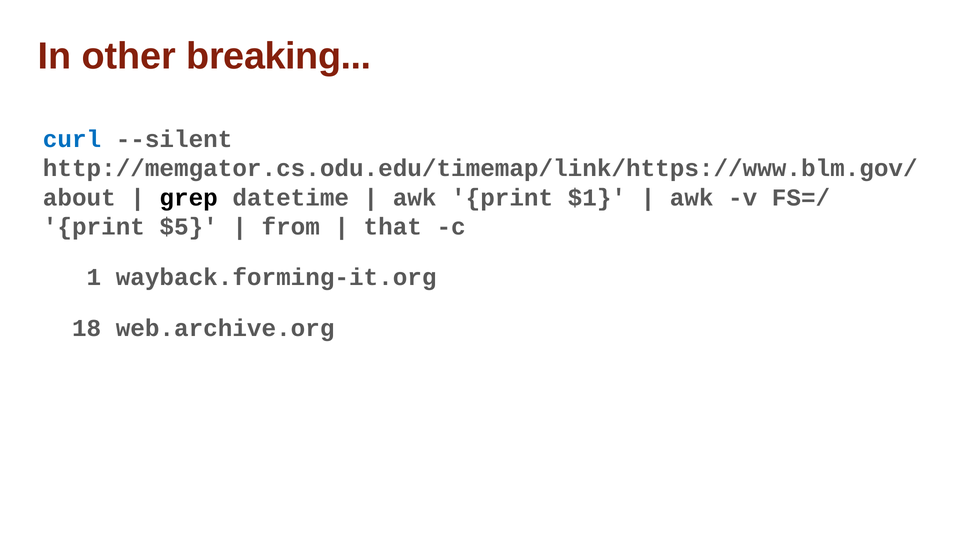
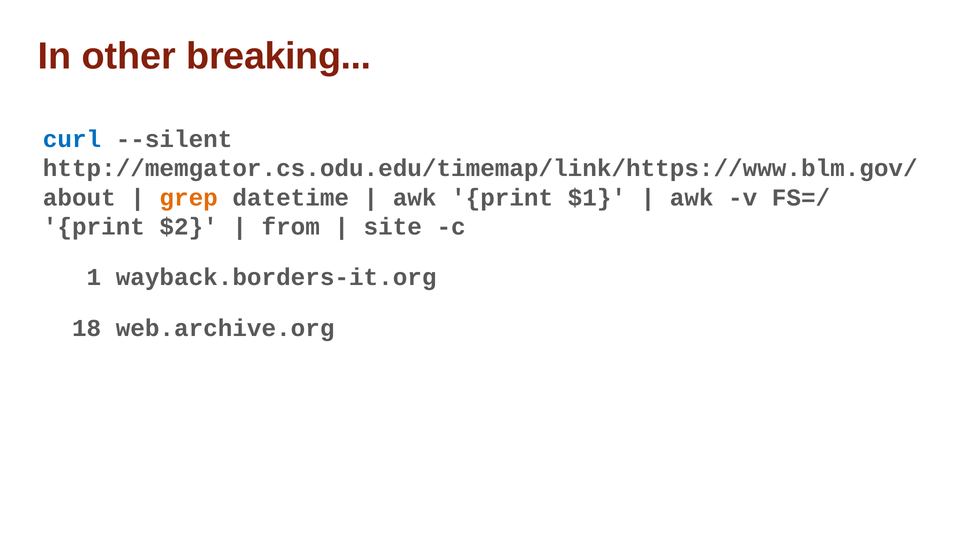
grep colour: black -> orange (189, 197)
$5: $5 -> $2 (189, 227)
that: that -> site (393, 227)
wayback.forming-it.org: wayback.forming-it.org -> wayback.borders-it.org (276, 277)
